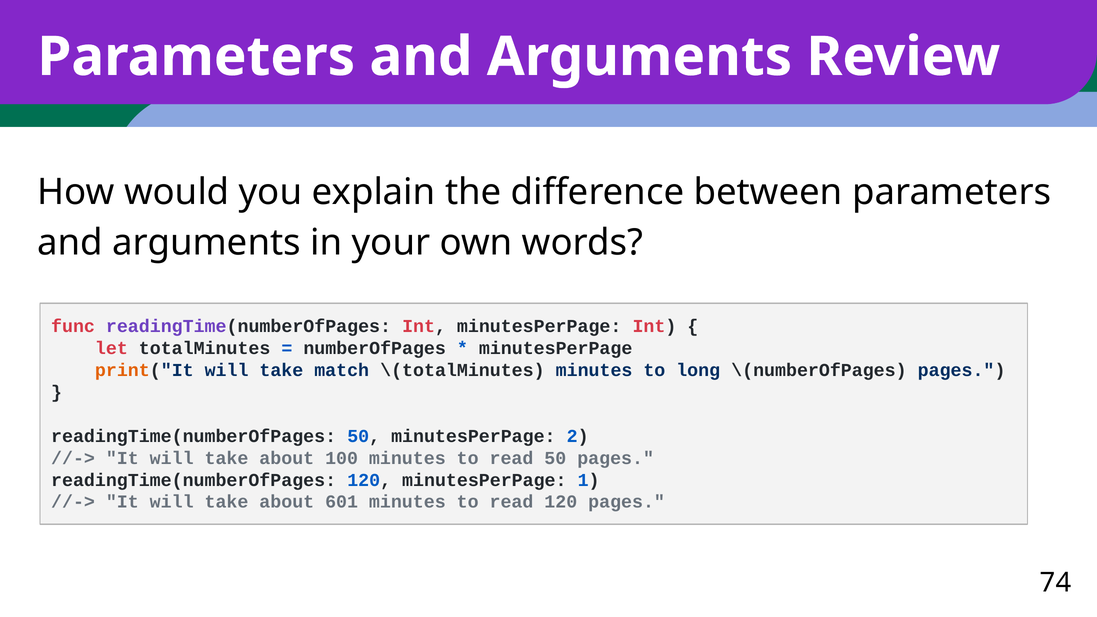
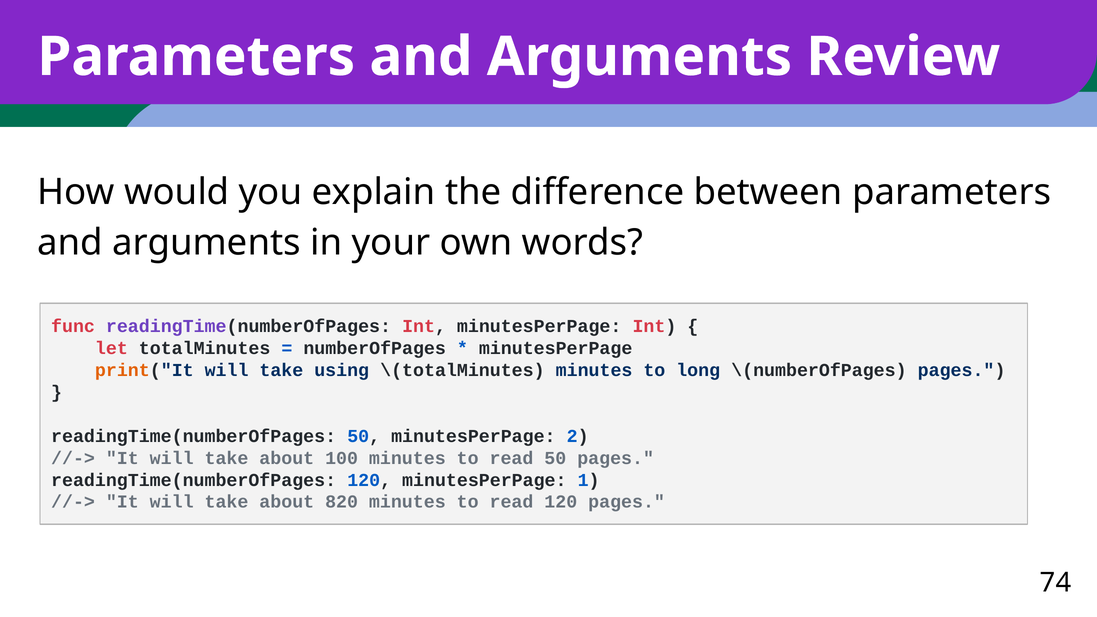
match: match -> using (342, 370)
601: 601 -> 820 (342, 502)
